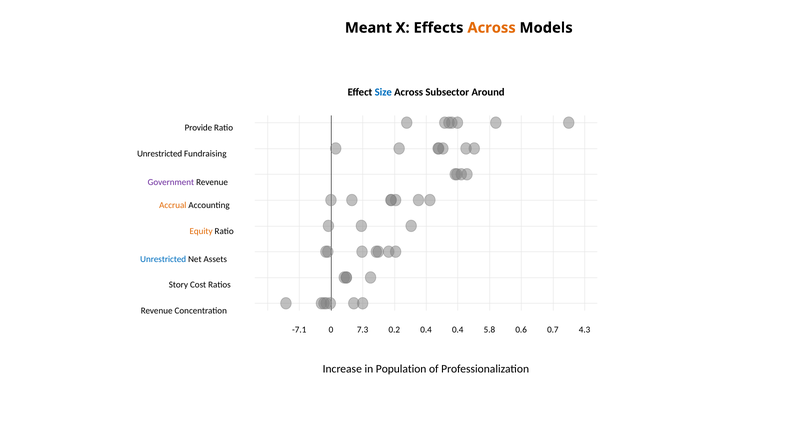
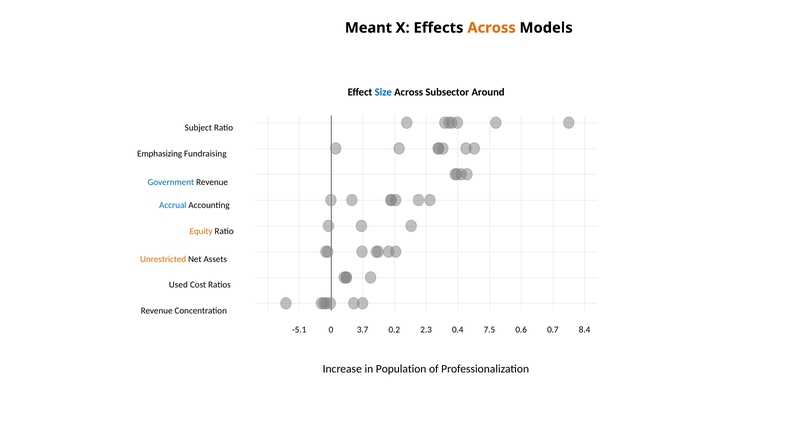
Provide: Provide -> Subject (198, 128)
Unrestricted: Unrestricted -> Emphasizing (160, 153)
Government colour: purple -> blue (171, 182)
Accrual colour: orange -> blue (173, 205)
Unrestricted colour: blue -> orange (163, 259)
Story: Story -> Used (178, 284)
-7.1: -7.1 -> -5.1 (299, 329)
7.3: 7.3 -> 3.7 (363, 329)
0.2 0.4: 0.4 -> 2.3 (426, 329)
5.8: 5.8 -> 7.5 (489, 329)
4.3: 4.3 -> 8.4 (585, 329)
